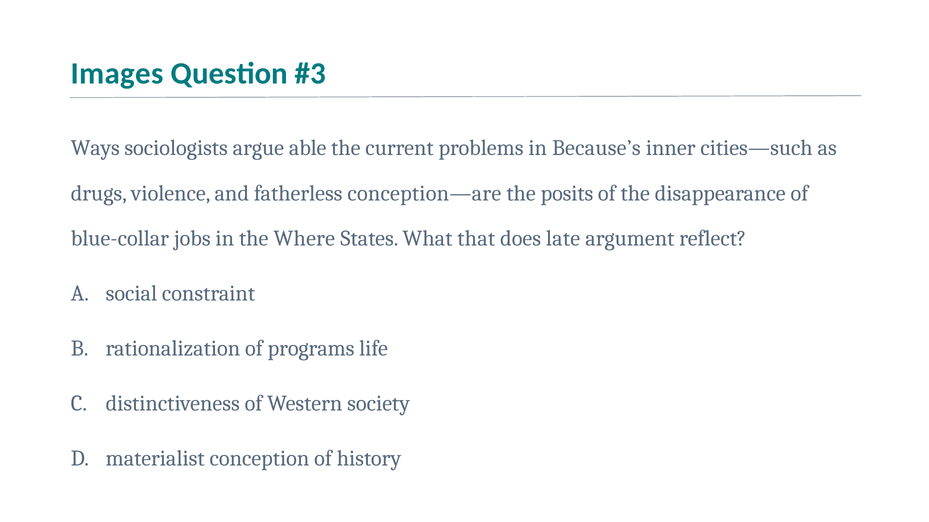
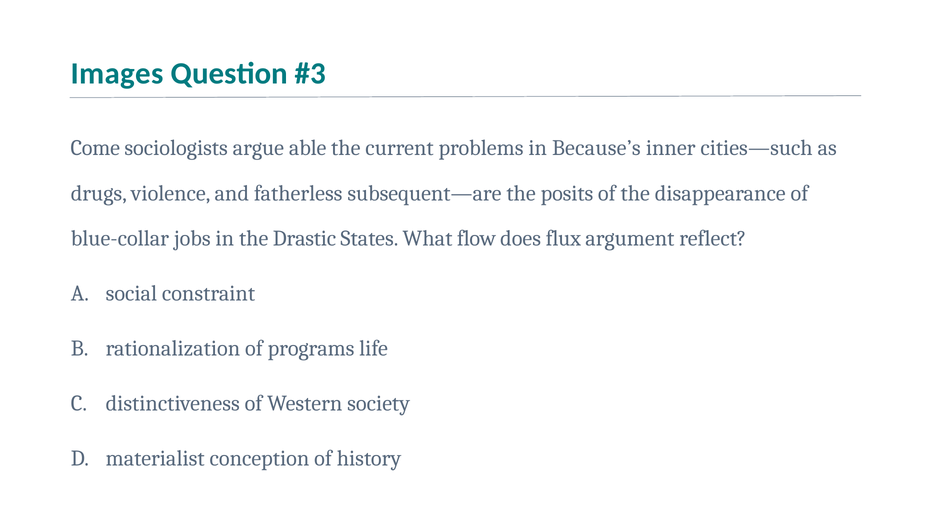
Ways: Ways -> Come (95, 148)
conception—are: conception—are -> subsequent—are (424, 193)
Where: Where -> Drastic (305, 239)
that: that -> flow (476, 239)
late: late -> flux (563, 239)
